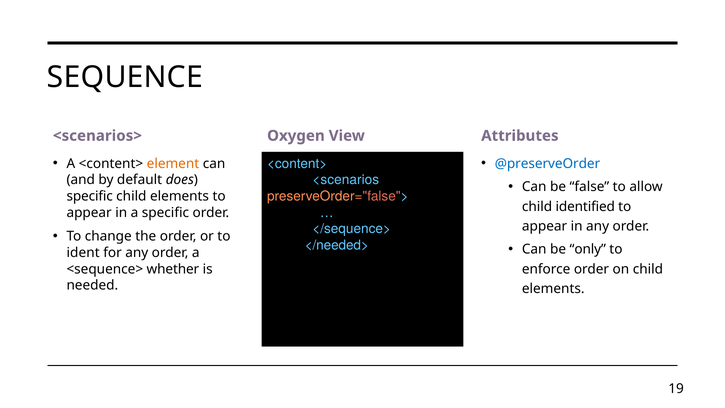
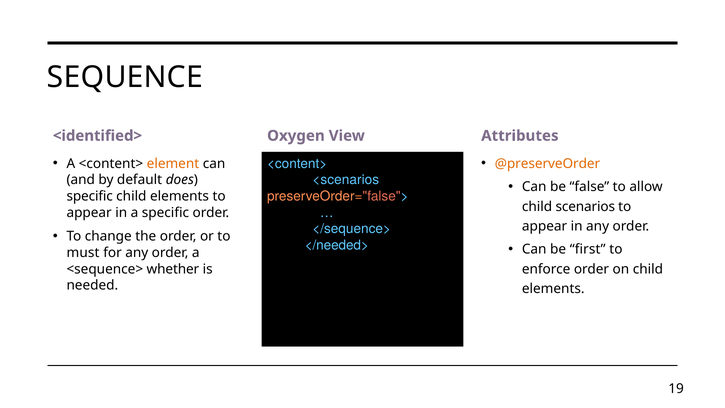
<scenarios>: <scenarios> -> <identified> (97, 136)
@preserveOrder colour: blue -> orange (547, 164)
identified: identified -> scenarios (585, 206)
only: only -> first (588, 249)
ident: ident -> must (83, 253)
